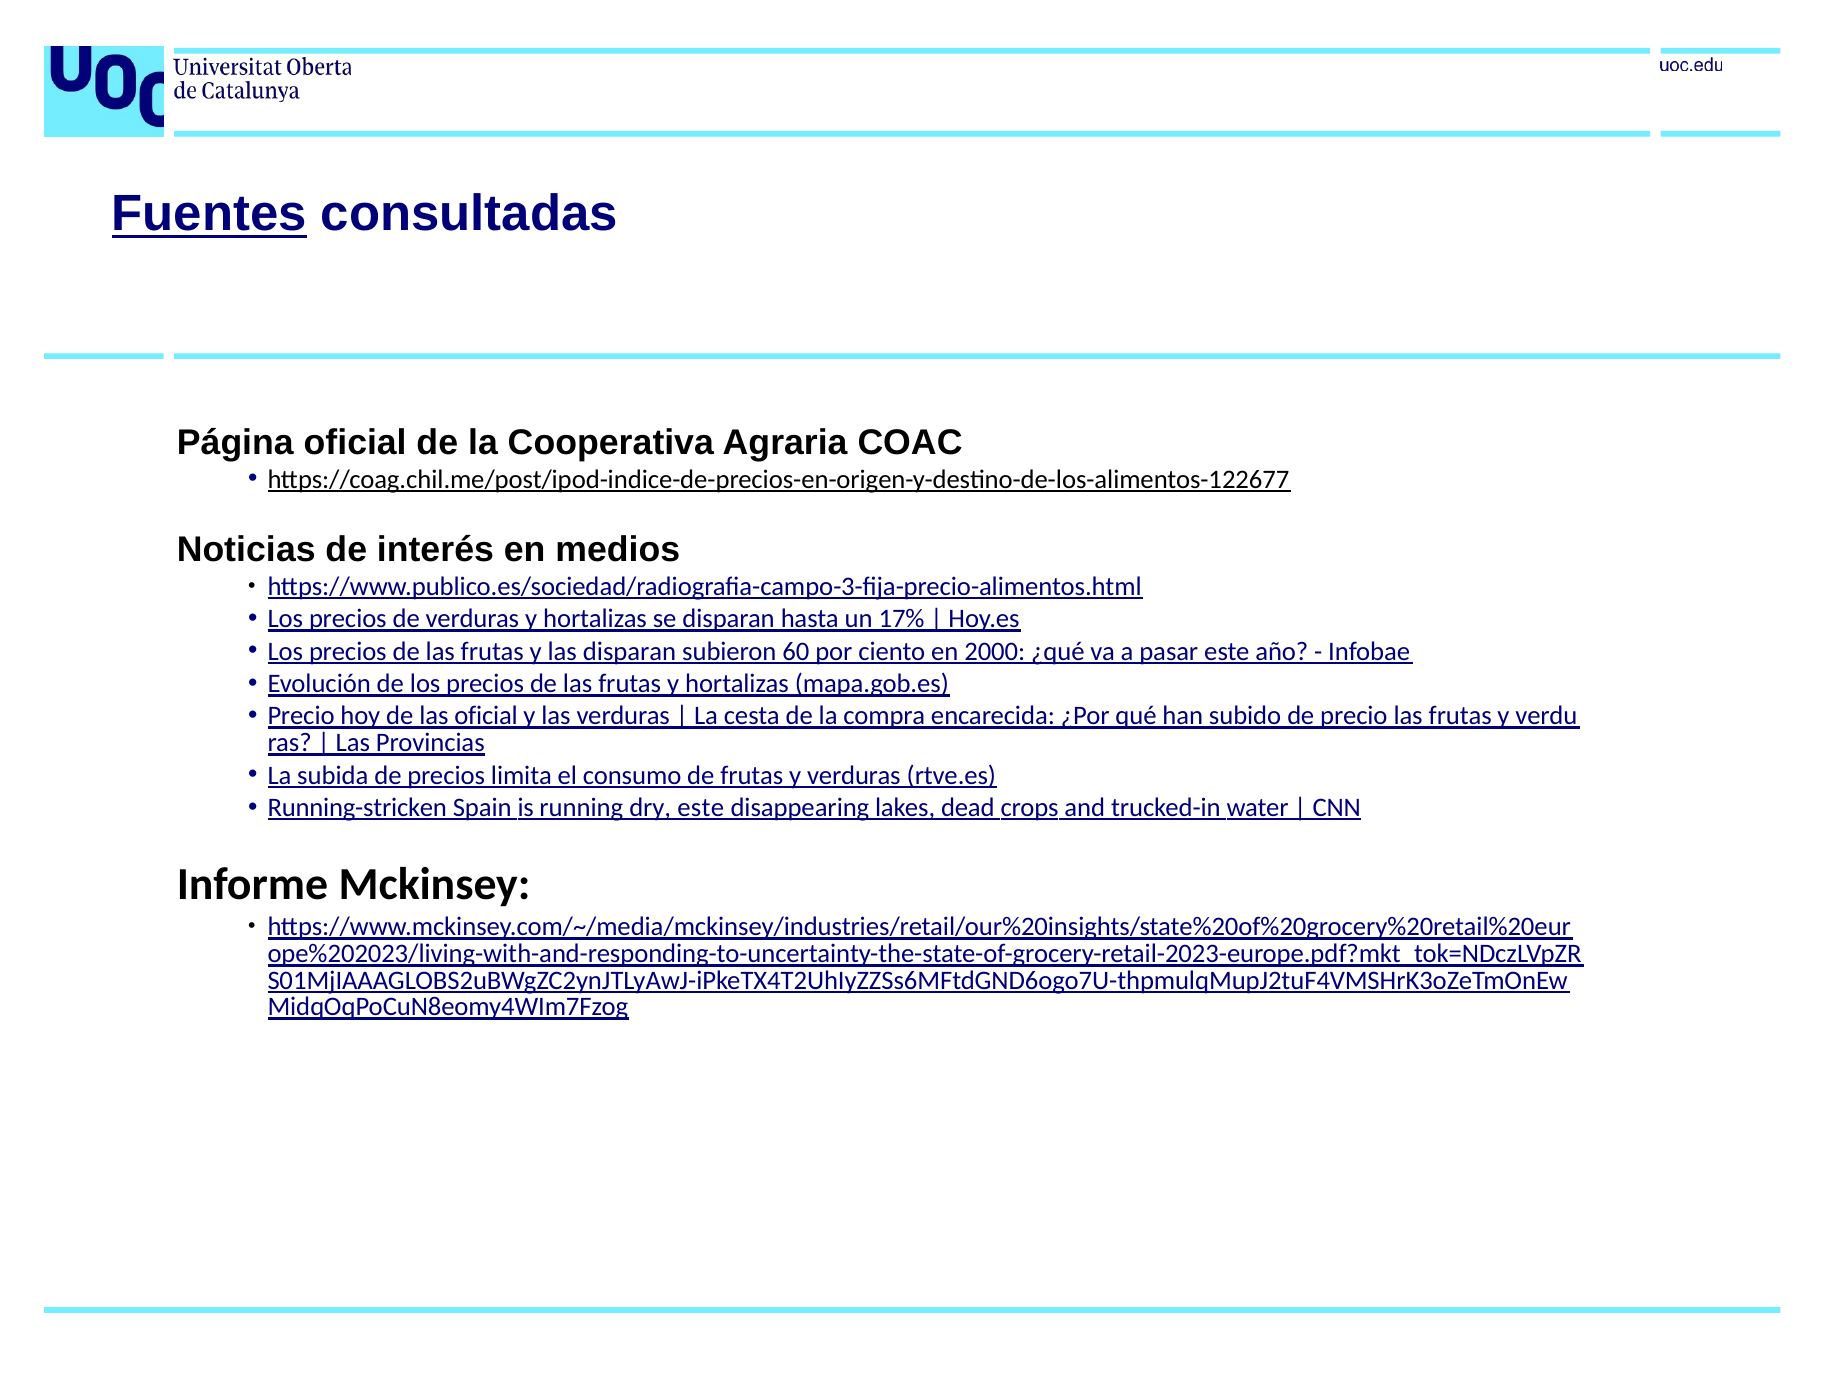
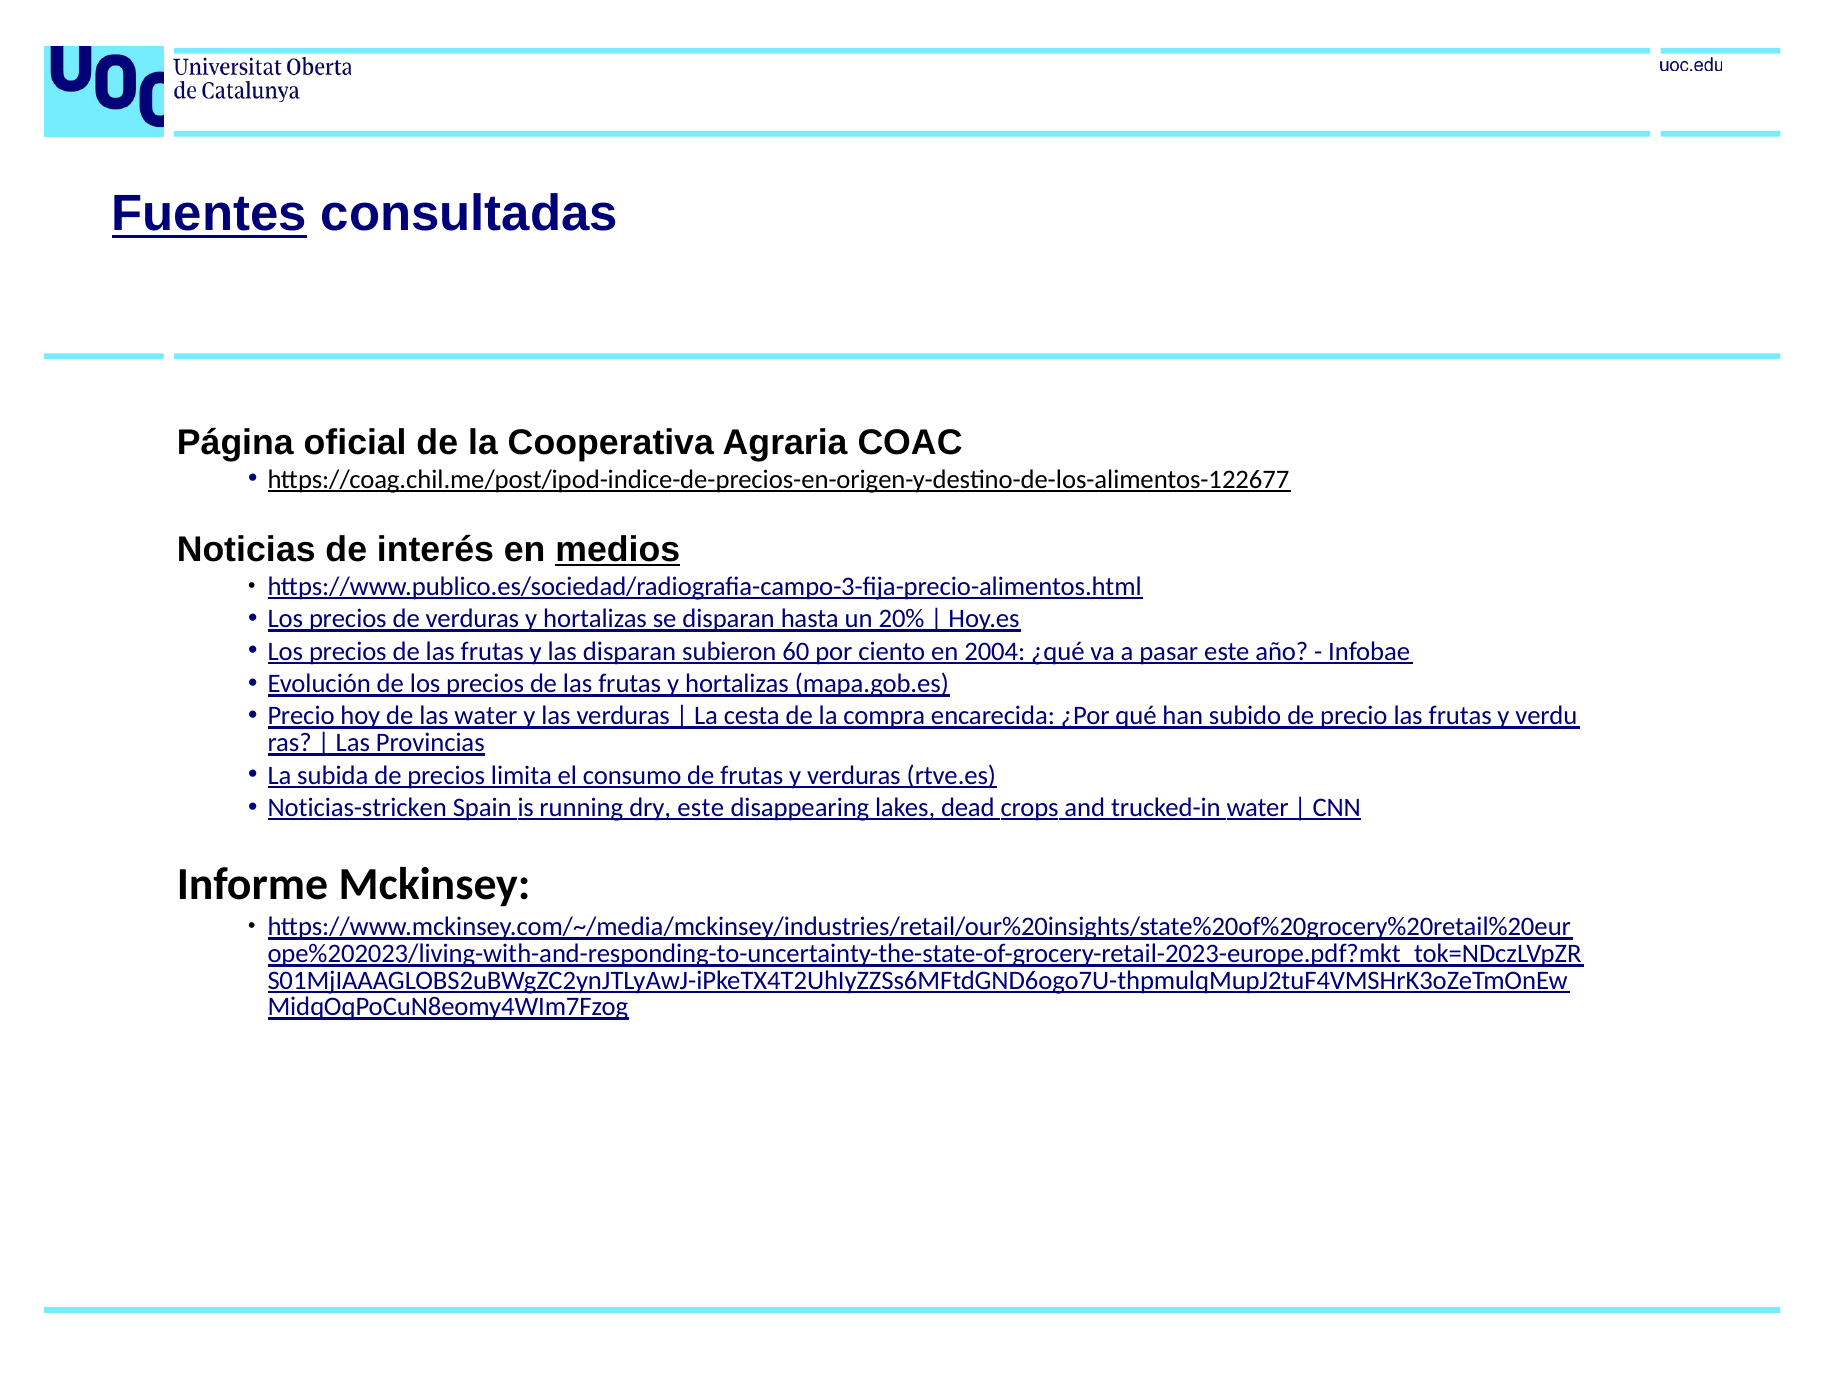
medios underline: none -> present (618, 550)
17%: 17% -> 20% (902, 619)
2000: 2000 -> 2004 (995, 651)
las oficial: oficial -> water (486, 716)
Running-stricken: Running-stricken -> Noticias-stricken (357, 808)
